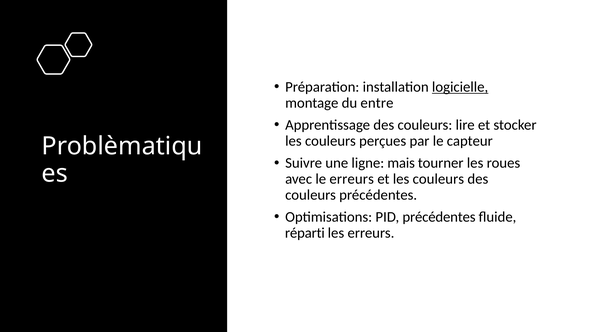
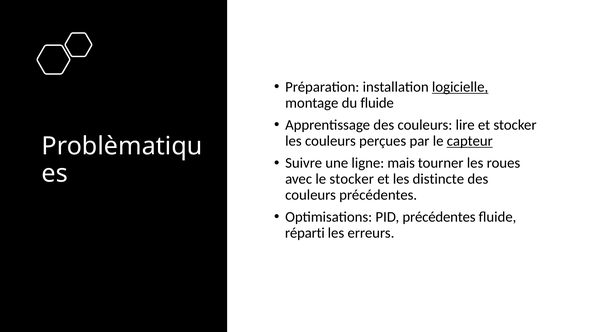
du entre: entre -> fluide (377, 103)
capteur underline: none -> present (470, 141)
le erreurs: erreurs -> stocker (352, 179)
et les couleurs: couleurs -> distincte (438, 179)
